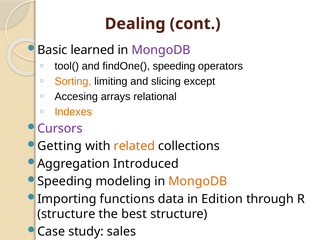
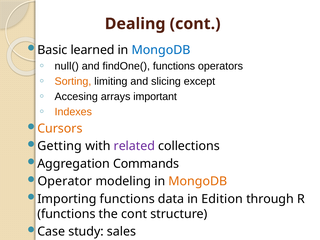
MongoDB colour: purple -> blue (161, 50)
tool(: tool( -> null( (67, 66)
findOne( speeding: speeding -> functions (174, 66)
relational: relational -> important (155, 97)
Cursors colour: purple -> orange (60, 129)
related colour: orange -> purple (134, 146)
Introduced: Introduced -> Commands (146, 164)
Speeding: Speeding -> Operator (65, 181)
structure: structure -> functions (66, 214)
the best: best -> cont (134, 214)
